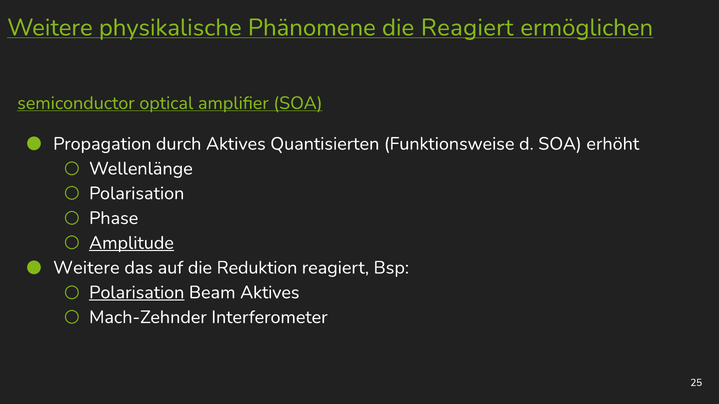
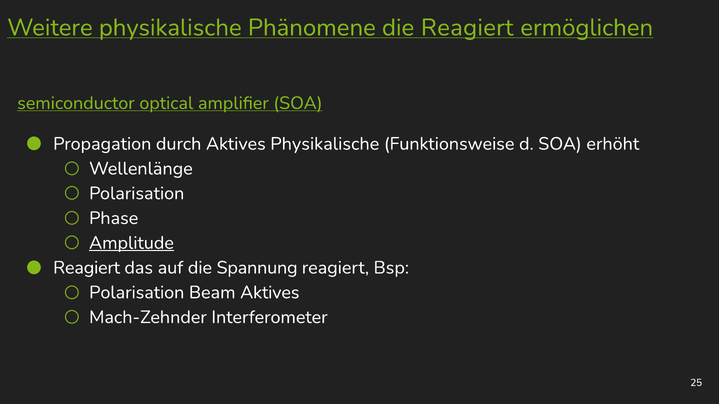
Aktives Quantisierten: Quantisierten -> Physikalische (325, 144)
Weitere: Weitere -> Reagiert (87, 268)
Reduktion: Reduktion -> Spannung (257, 268)
Polarisation underline: present -> none (137, 293)
